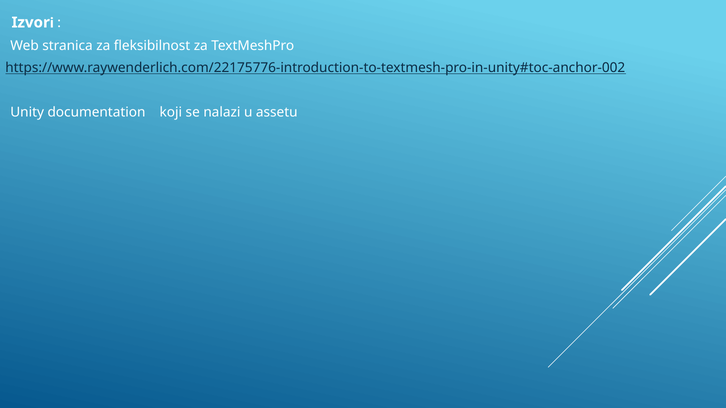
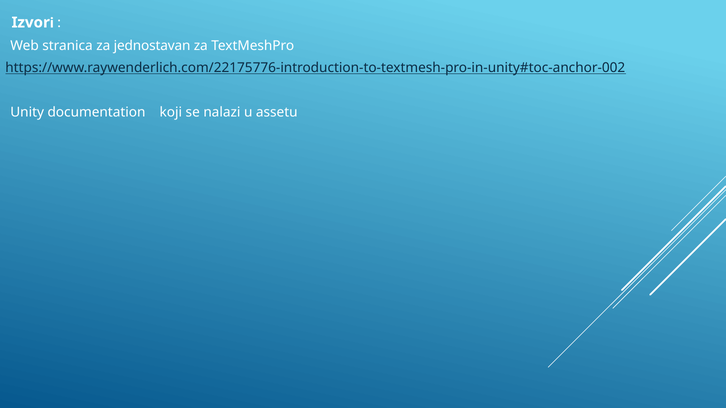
fleksibilnost: fleksibilnost -> jednostavan (152, 46)
